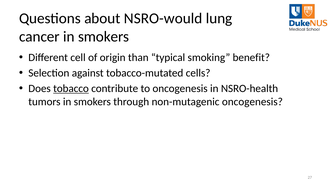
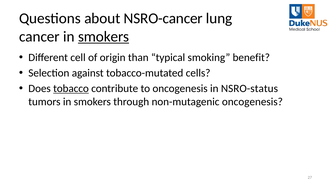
NSRO-would: NSRO-would -> NSRO-cancer (163, 18)
smokers underline: none -> present (104, 37)
NSRO-health: NSRO-health -> NSRO-status (249, 89)
